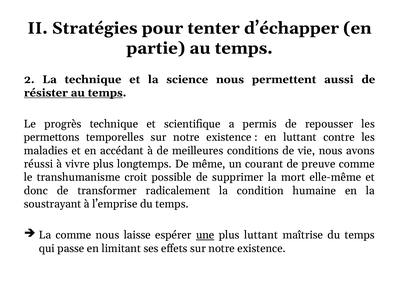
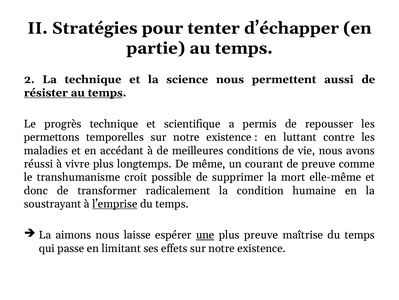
l’emprise underline: none -> present (115, 203)
La comme: comme -> aimons (73, 234)
plus luttant: luttant -> preuve (261, 234)
